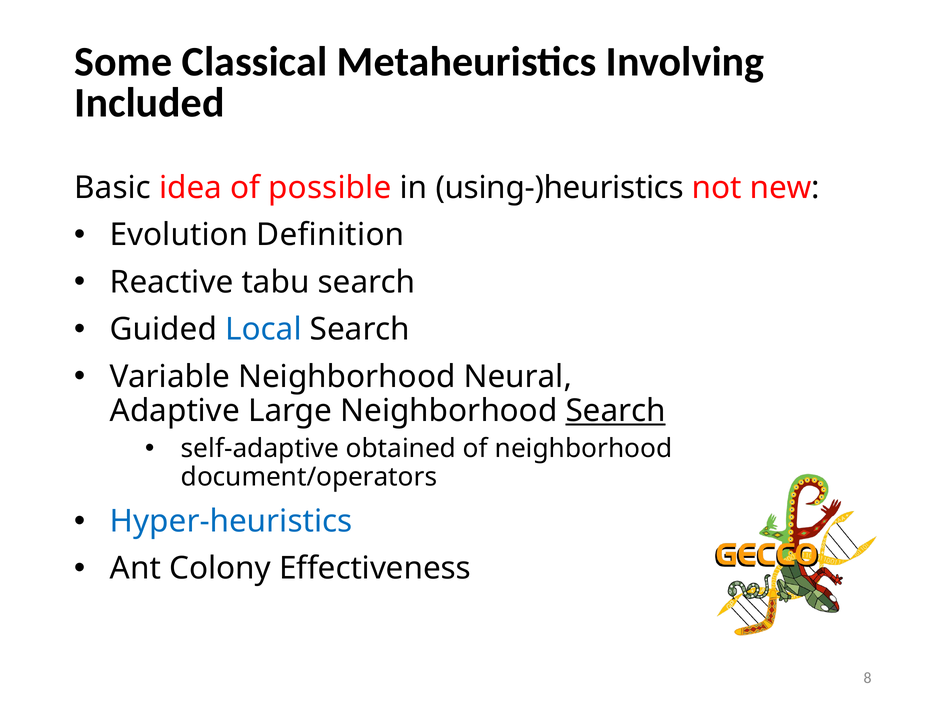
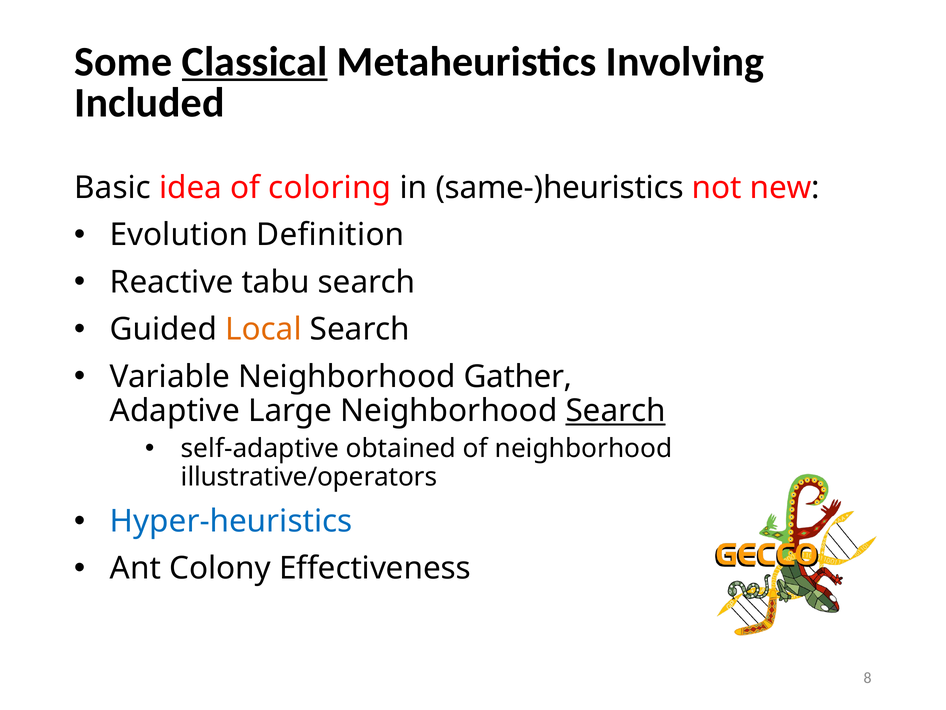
Classical underline: none -> present (255, 62)
possible: possible -> coloring (330, 188)
using-)heuristics: using-)heuristics -> same-)heuristics (560, 188)
Local colour: blue -> orange (263, 329)
Neural: Neural -> Gather (518, 376)
document/operators: document/operators -> illustrative/operators (309, 477)
